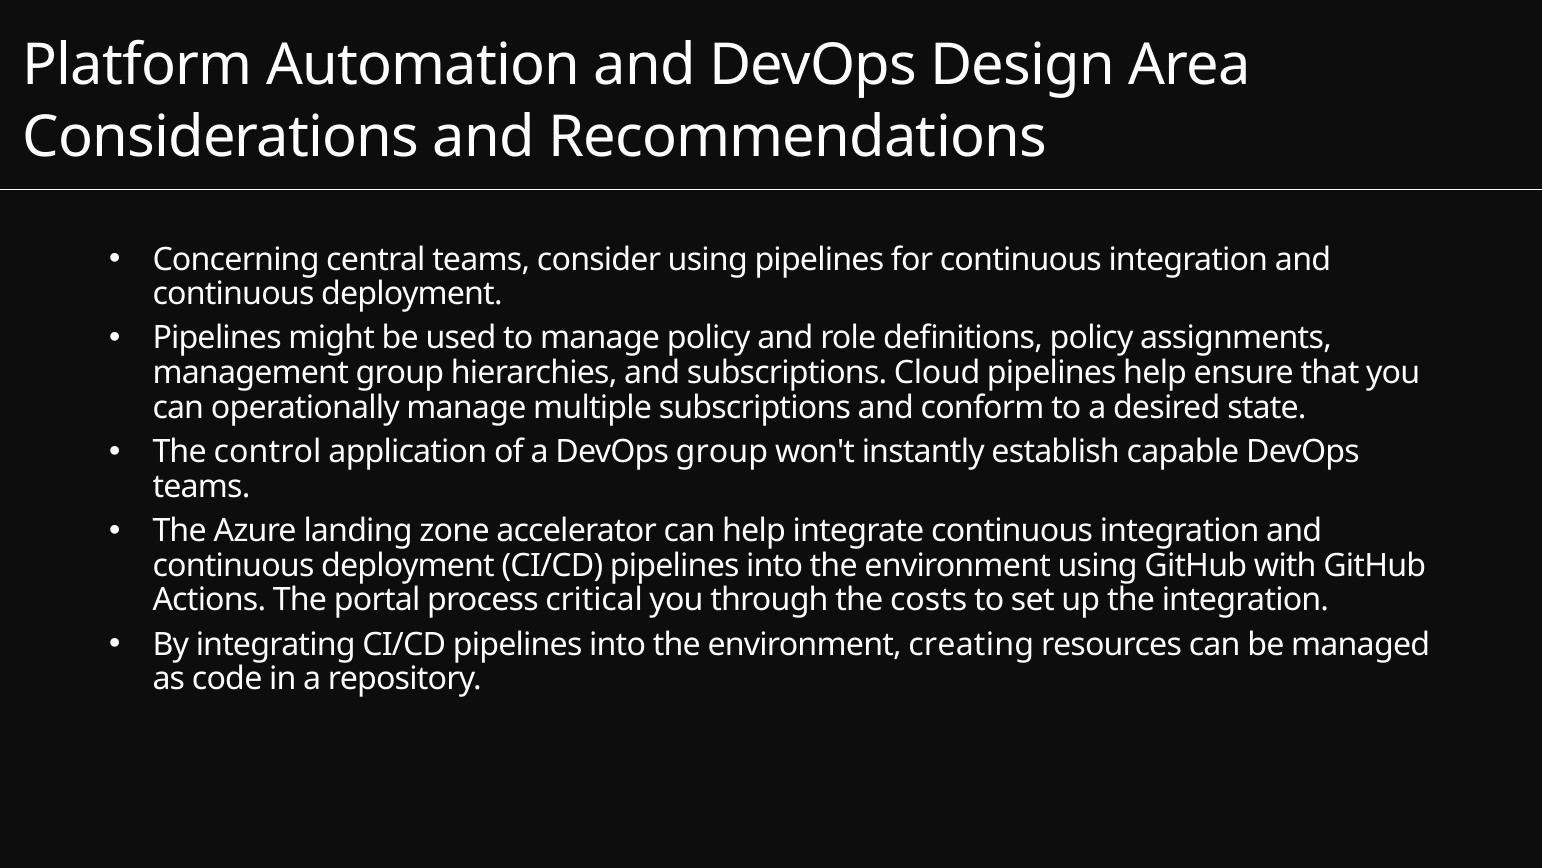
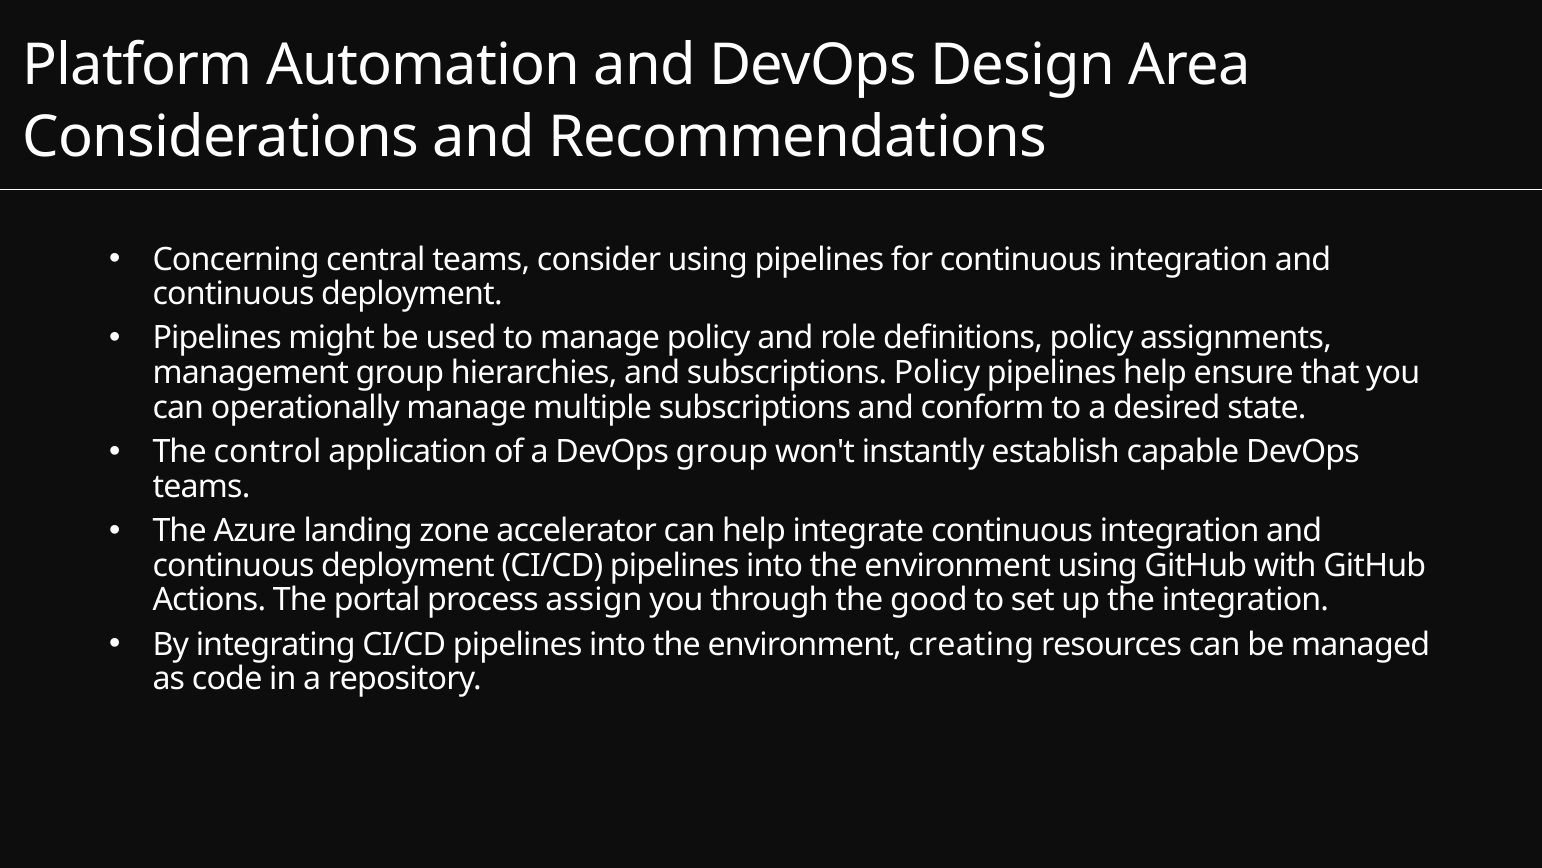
subscriptions Cloud: Cloud -> Policy (937, 373)
critical: critical -> assign (594, 600)
costs: costs -> good (929, 600)
